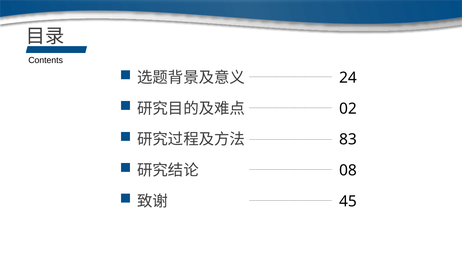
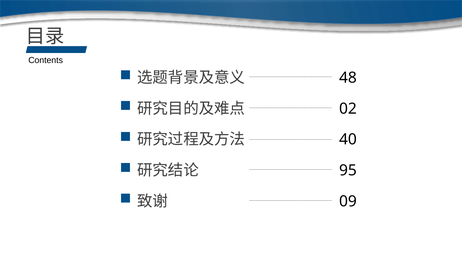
24: 24 -> 48 (348, 78)
83: 83 -> 40 (348, 139)
08: 08 -> 95 (348, 170)
45: 45 -> 09 (348, 201)
